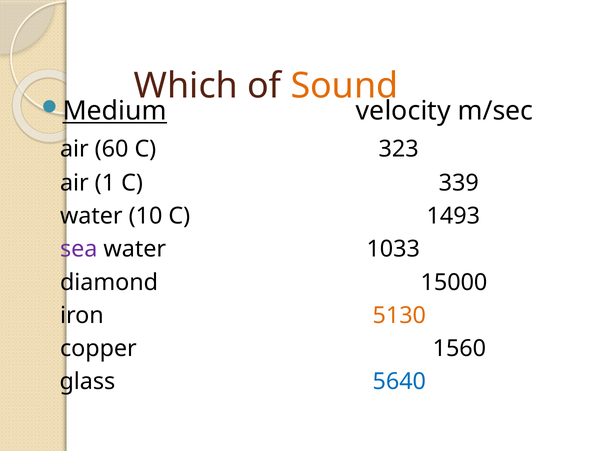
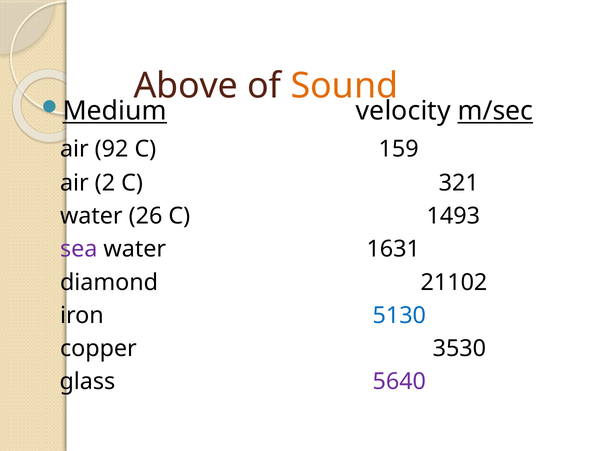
Which: Which -> Above (186, 86)
m/sec underline: none -> present (495, 111)
60: 60 -> 92 (112, 149)
323: 323 -> 159 (399, 149)
1: 1 -> 2 (105, 183)
339: 339 -> 321 (459, 183)
10: 10 -> 26 (146, 216)
1033: 1033 -> 1631 (393, 249)
15000: 15000 -> 21102 (454, 282)
5130 colour: orange -> blue (399, 315)
1560: 1560 -> 3530 (459, 348)
5640 colour: blue -> purple (399, 381)
